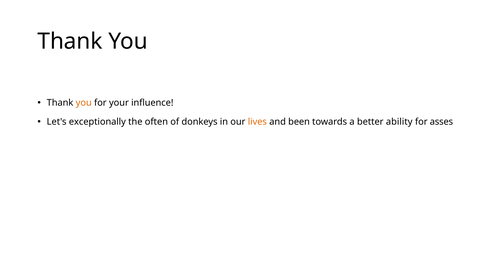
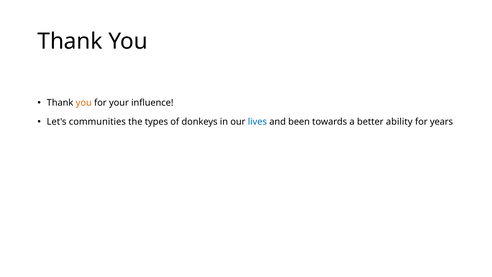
exceptionally: exceptionally -> communities (97, 122)
often: often -> types (156, 122)
lives colour: orange -> blue (257, 122)
asses: asses -> years (441, 122)
